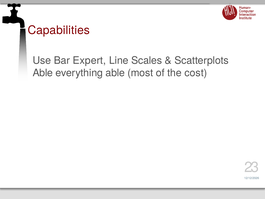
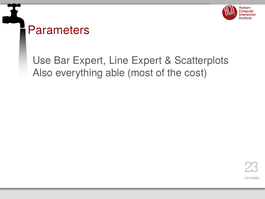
Capabilities: Capabilities -> Parameters (59, 30)
Line Scales: Scales -> Expert (147, 60)
Able: Able -> Also (43, 73)
